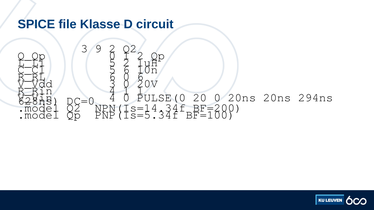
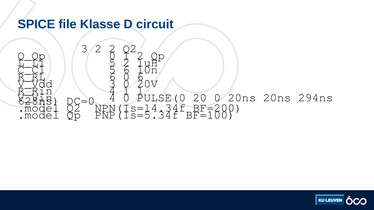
3 9: 9 -> 2 (98, 49)
